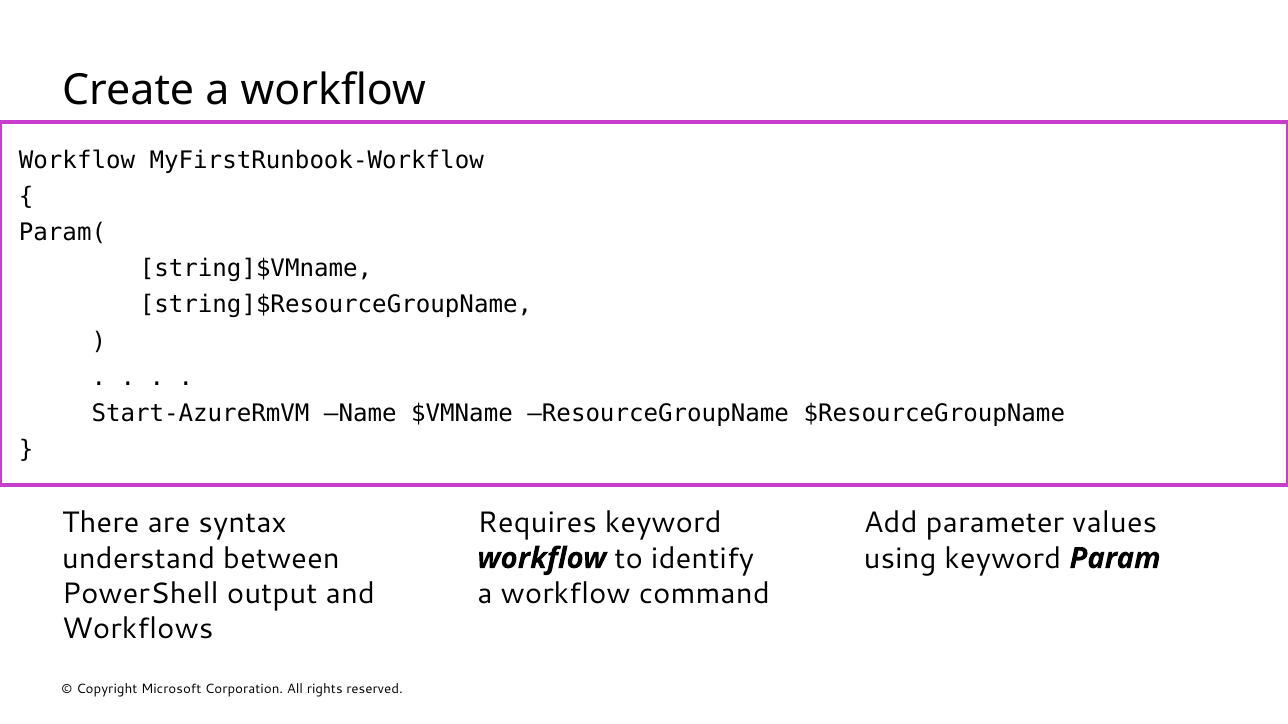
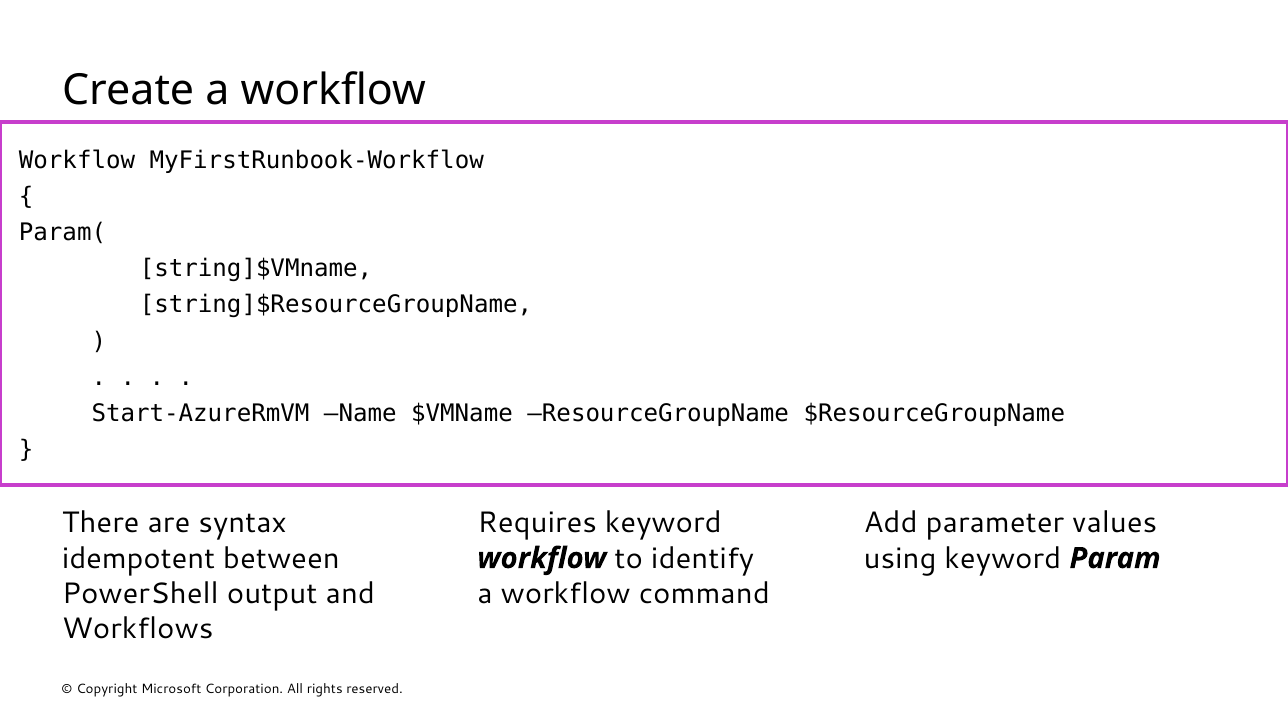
understand: understand -> idempotent (139, 559)
